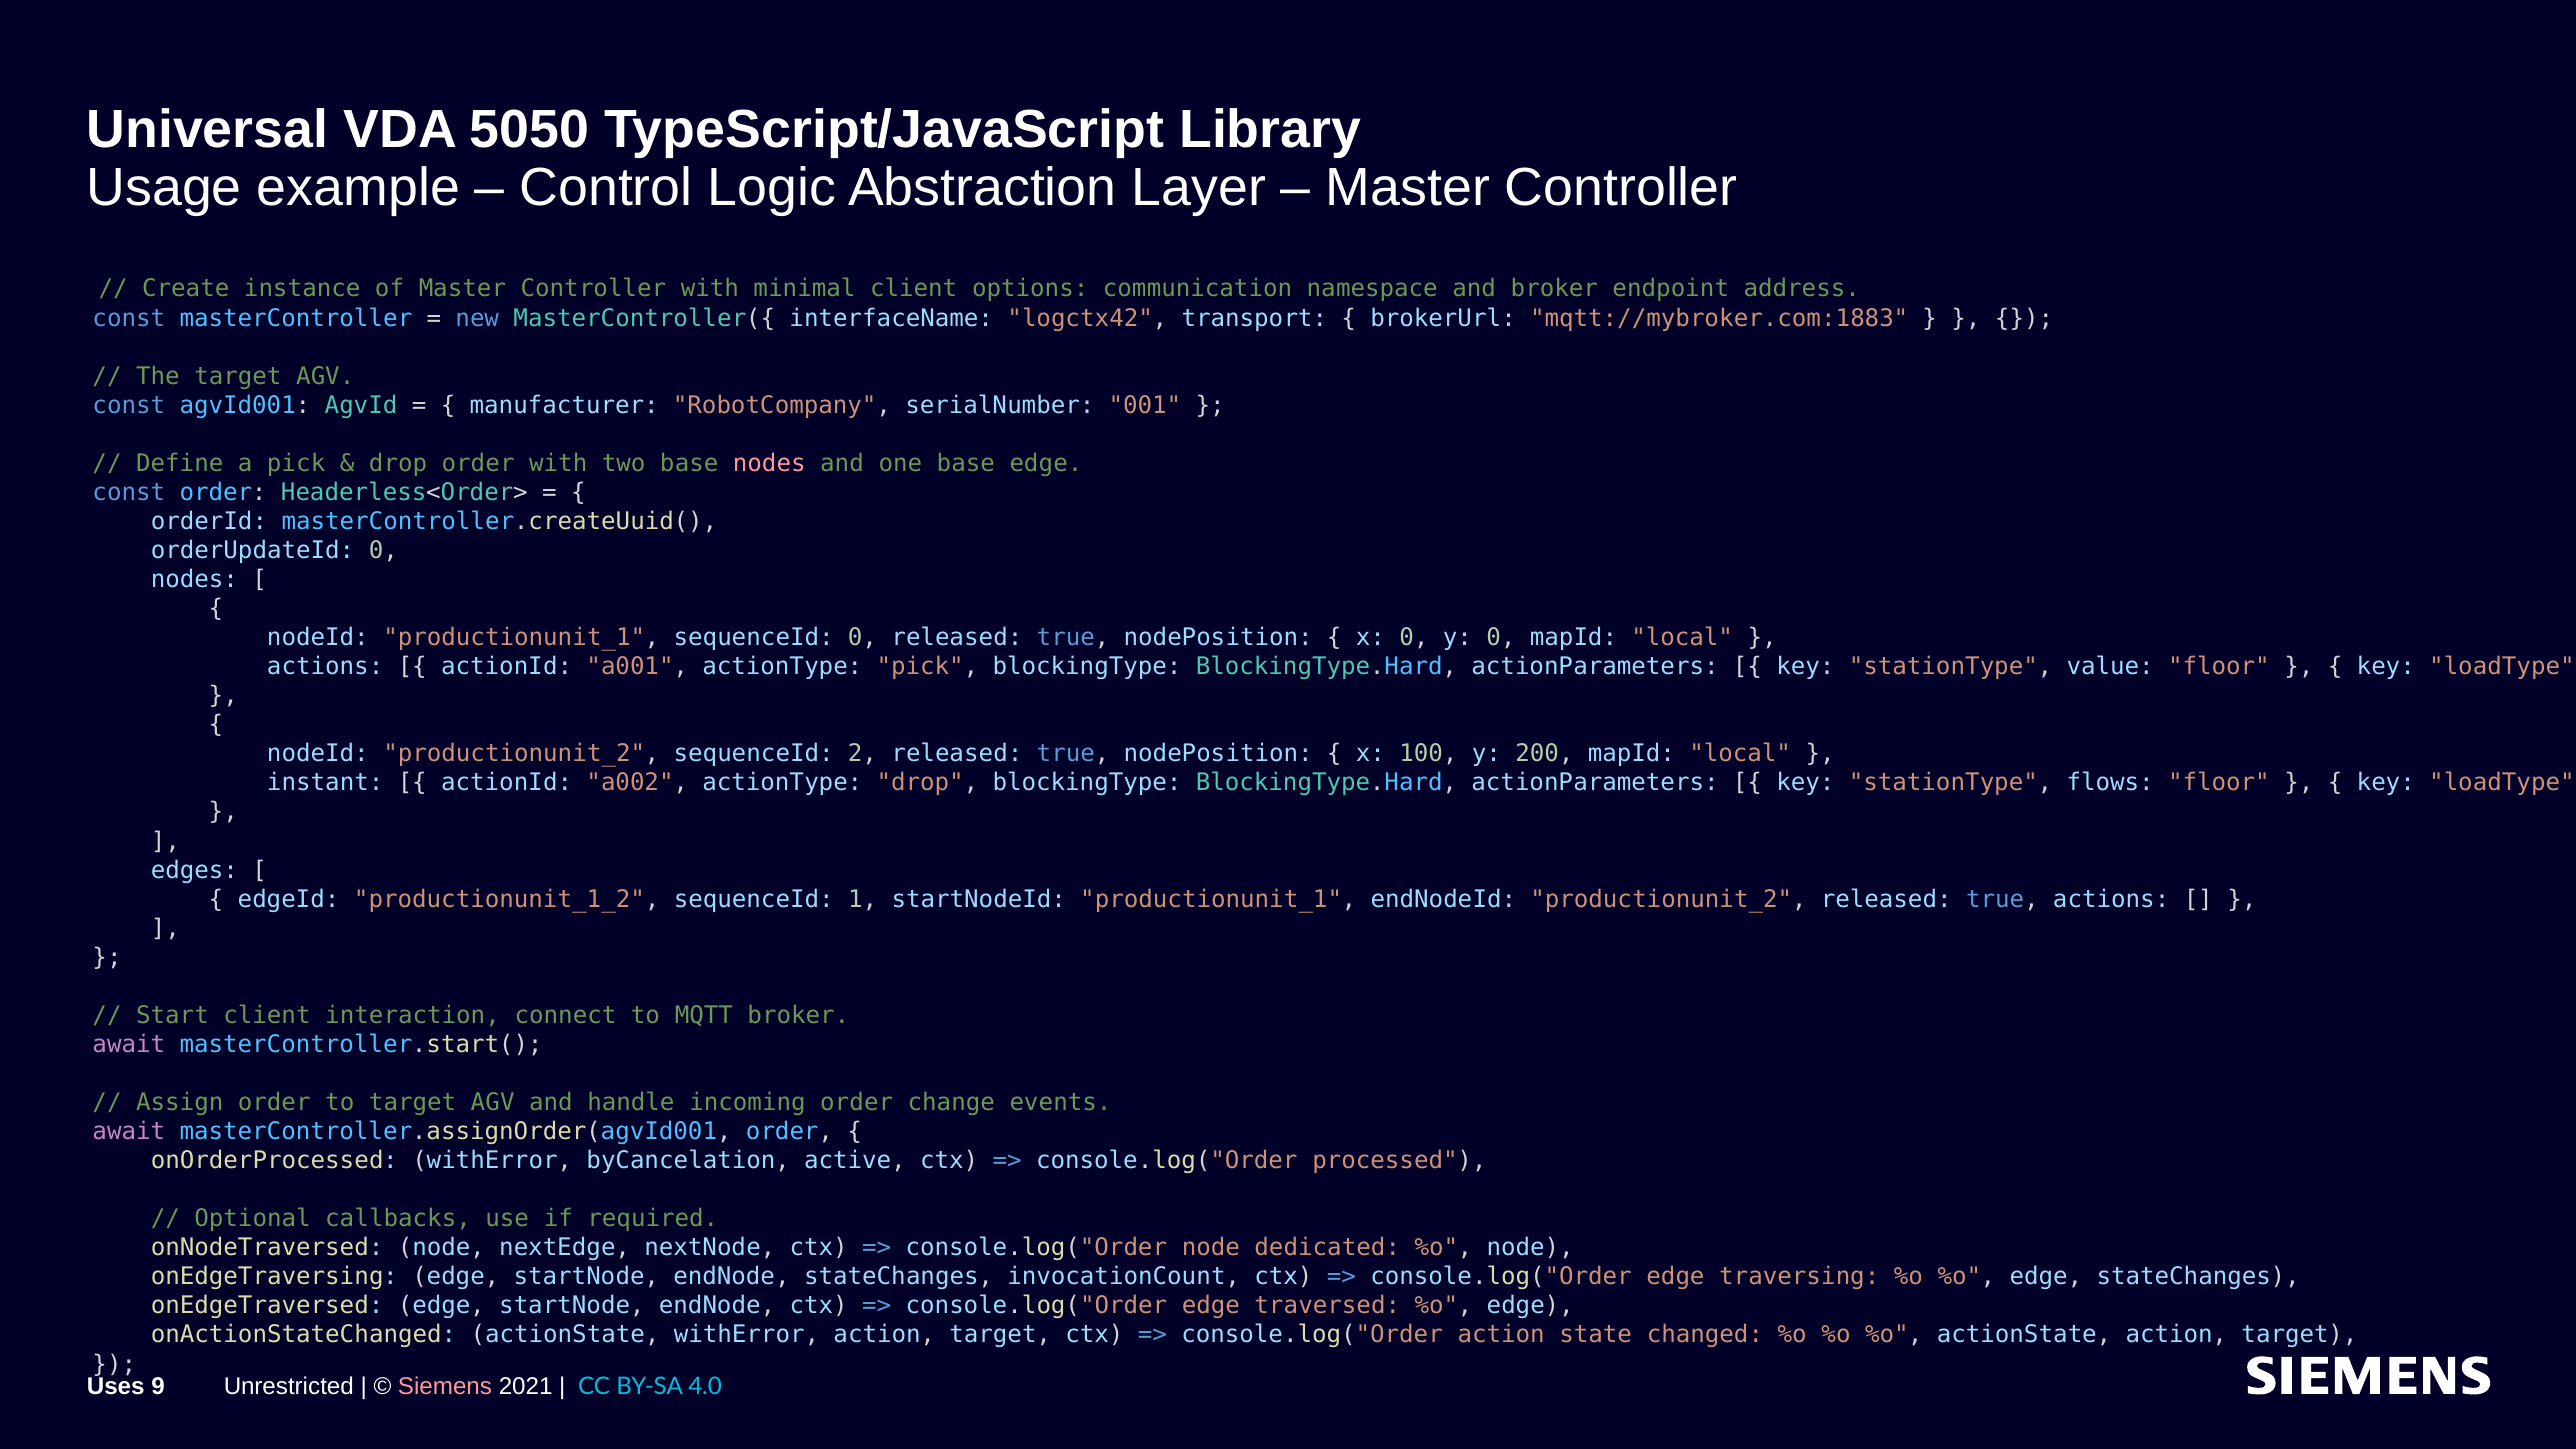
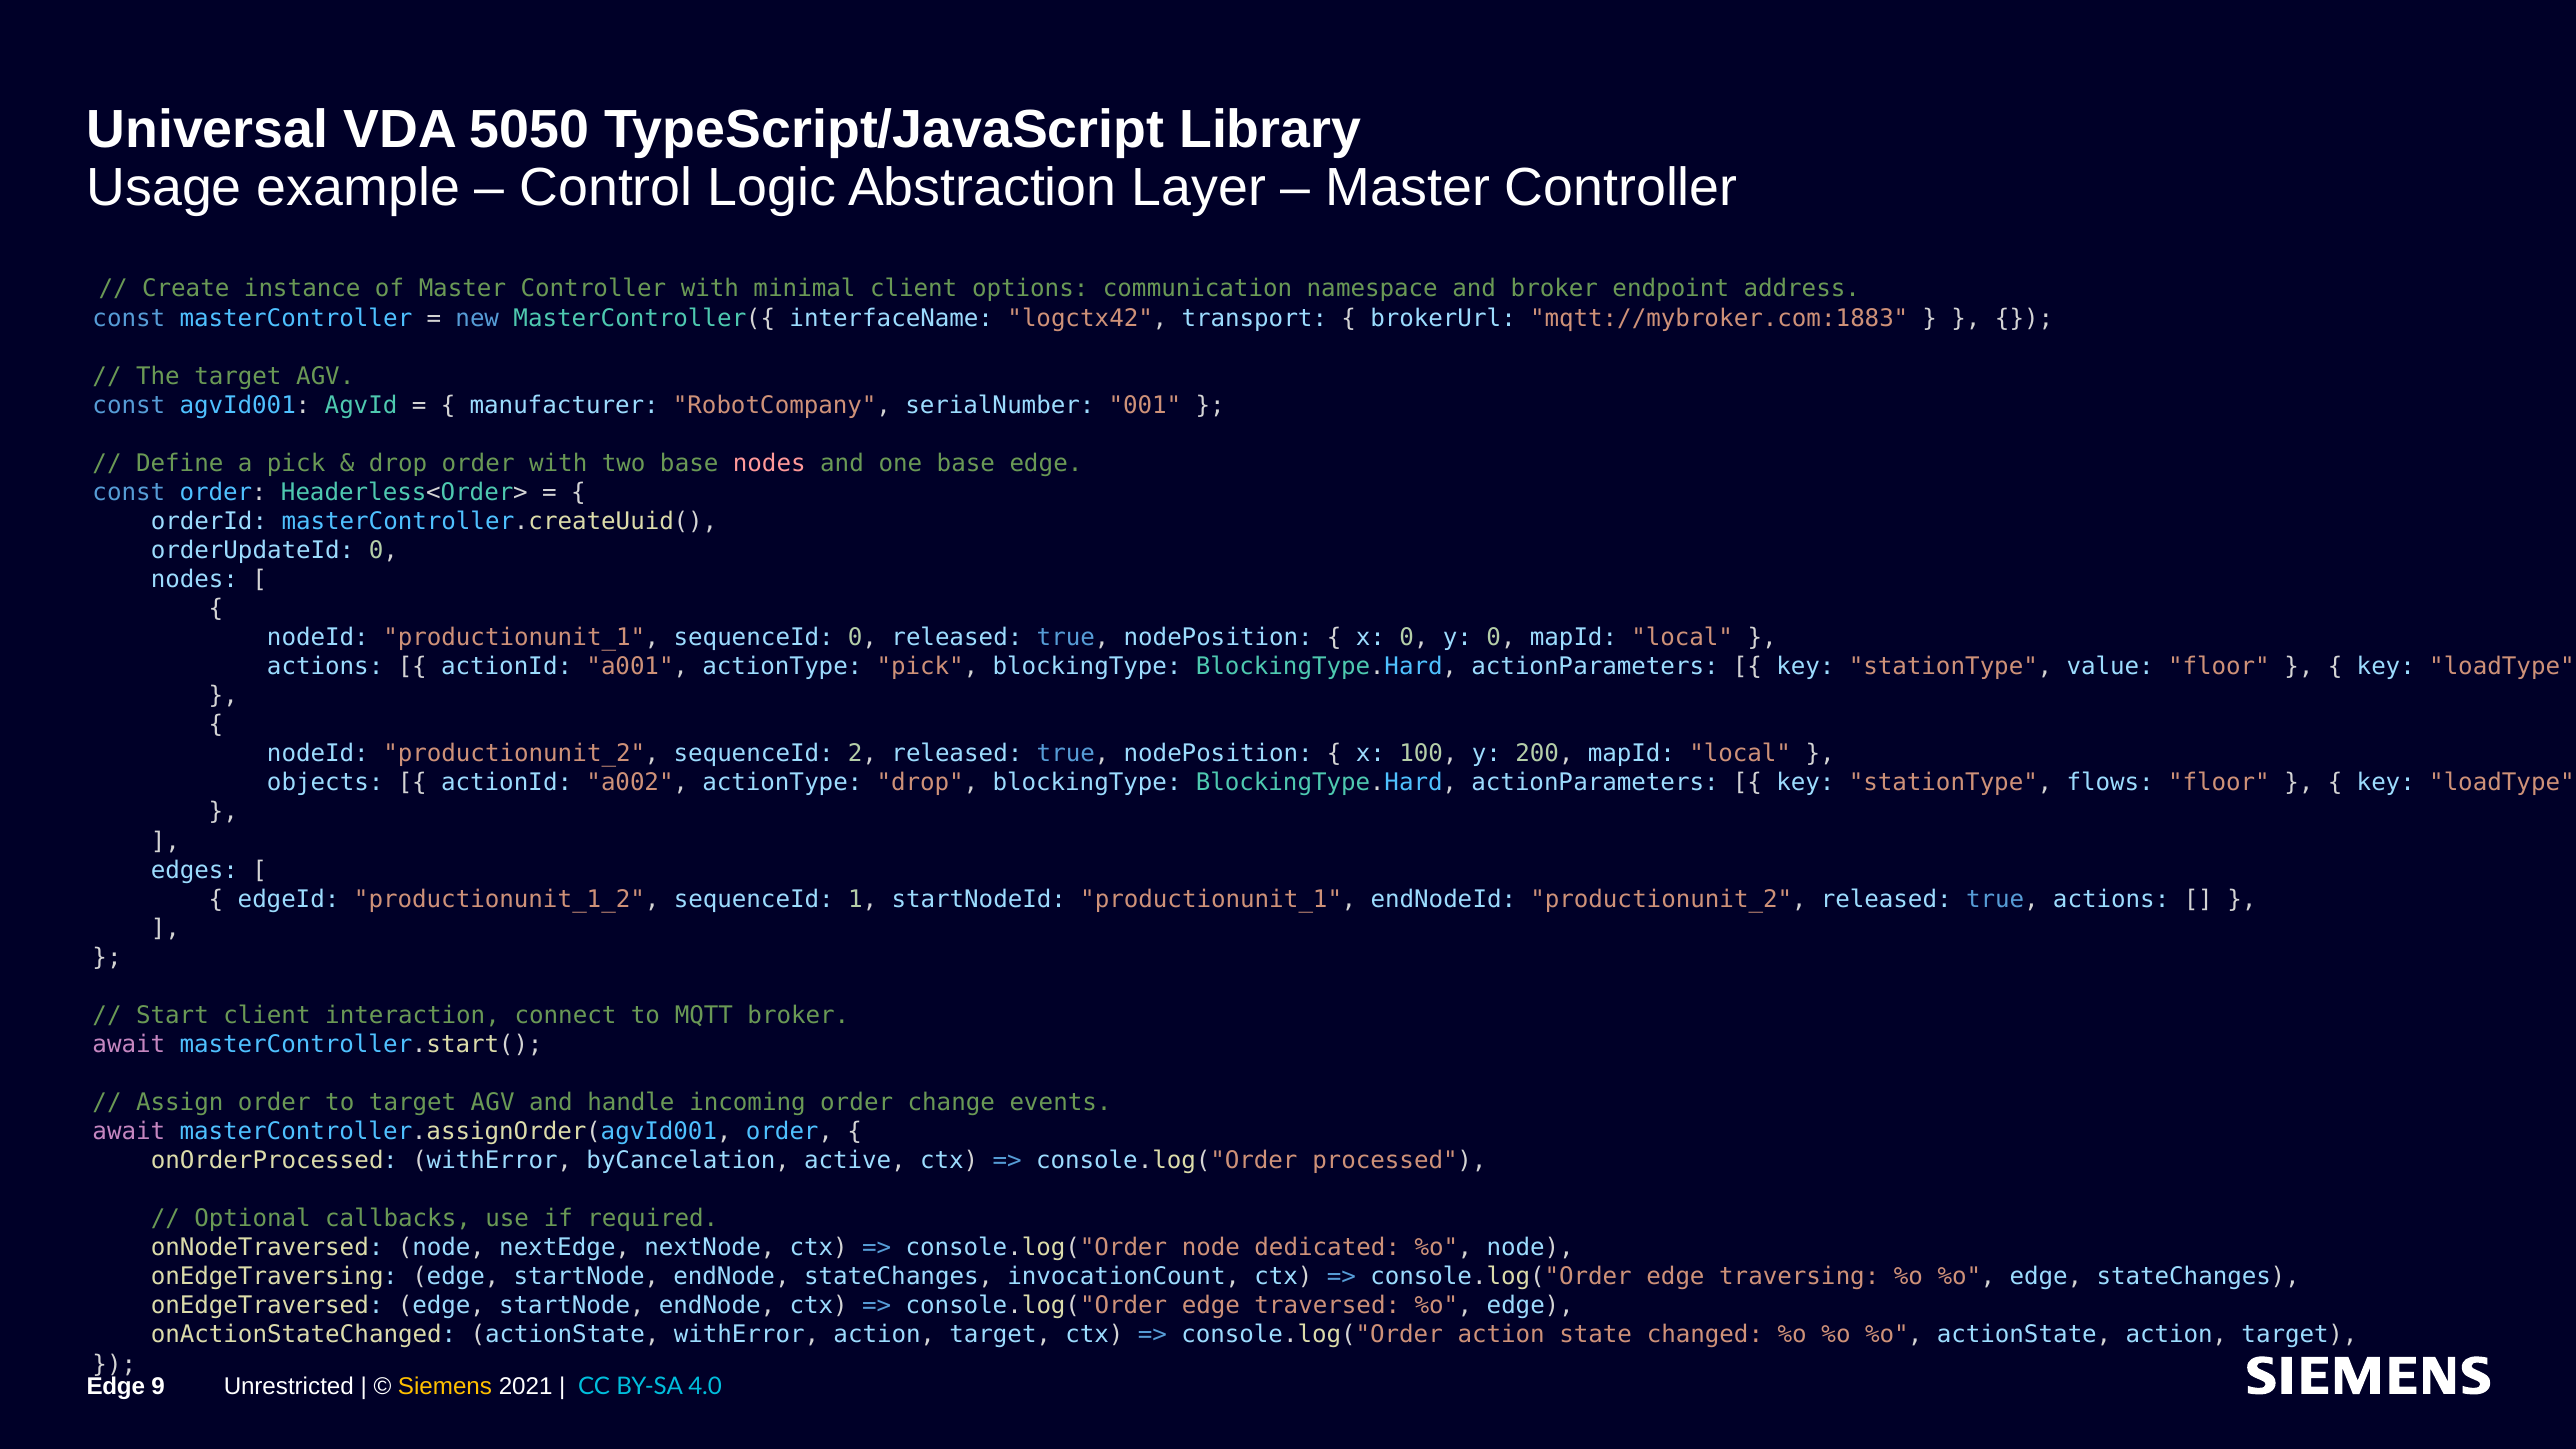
instant: instant -> objects (325, 783)
Uses: Uses -> Edge (116, 1386)
Siemens colour: pink -> yellow (445, 1386)
